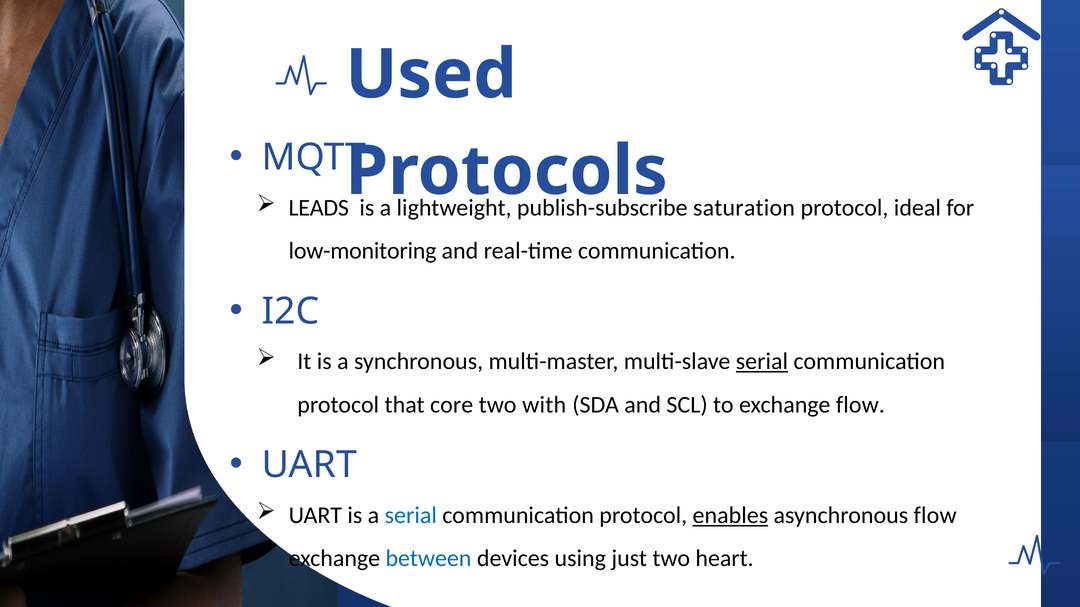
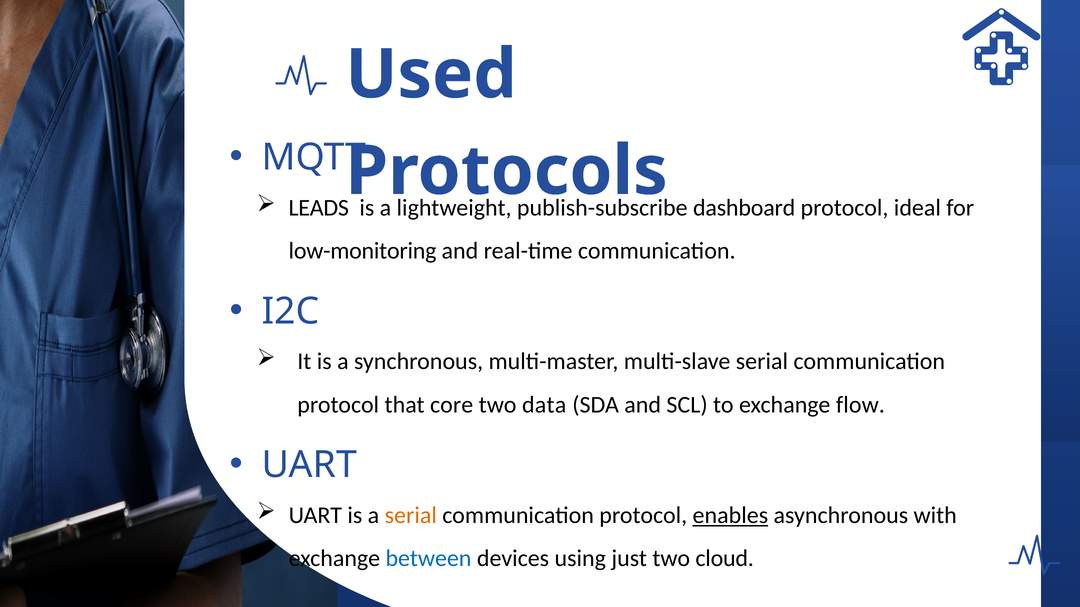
saturation: saturation -> dashboard (744, 208)
serial underline: present -> none (762, 362)
with: with -> data (544, 405)
serial colour: blue -> orange (411, 516)
asynchronous flow: flow -> with (935, 516)
heart: heart -> cloud (725, 559)
